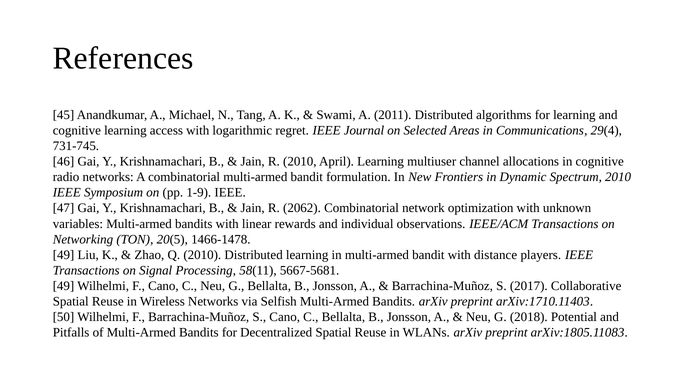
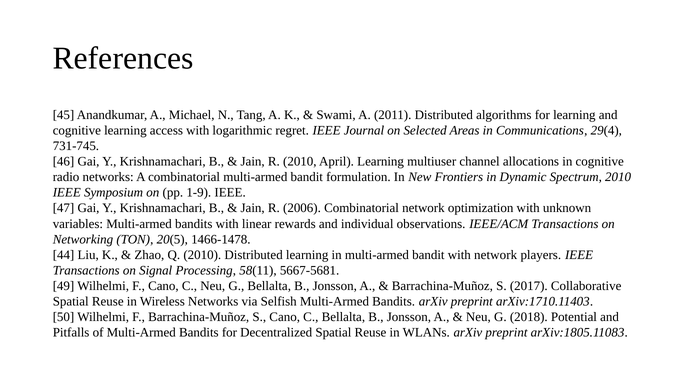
2062: 2062 -> 2006 (302, 208)
49: 49 -> 44 (64, 255)
with distance: distance -> network (496, 255)
